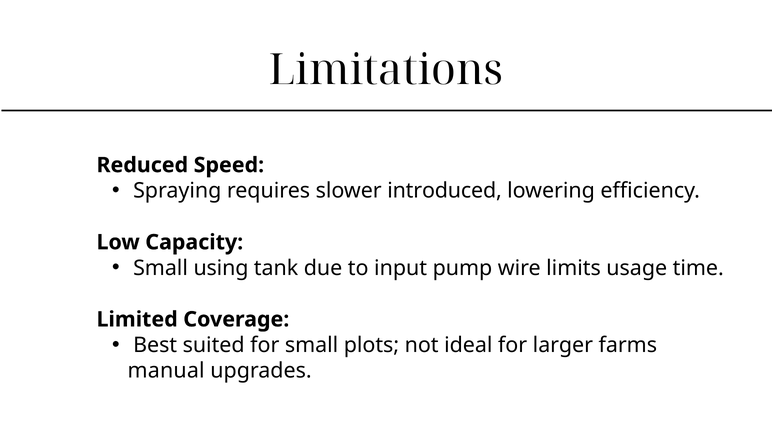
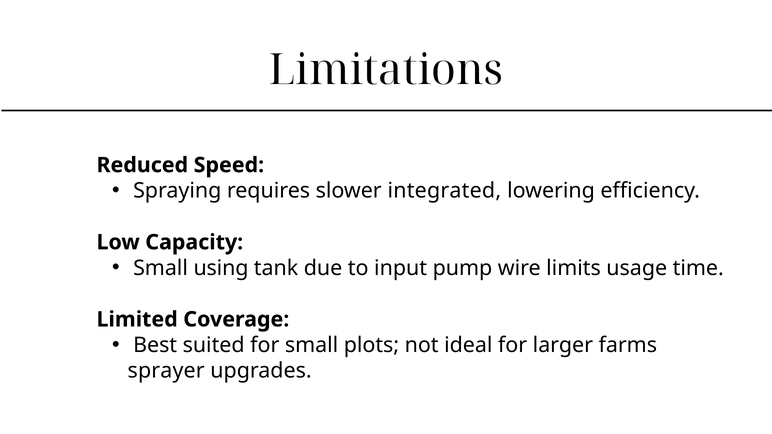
introduced: introduced -> integrated (444, 191)
manual: manual -> sprayer (166, 371)
